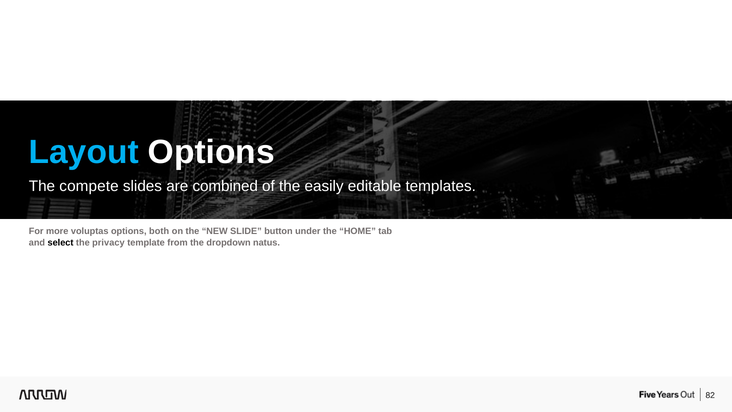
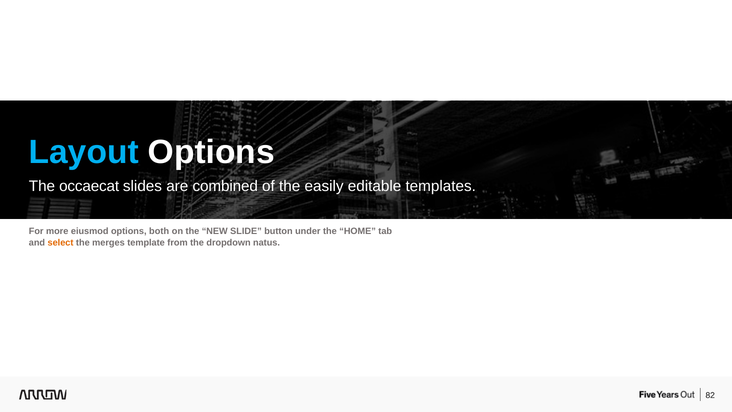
compete: compete -> occaecat (89, 186)
voluptas: voluptas -> eiusmod (90, 231)
select colour: black -> orange (61, 242)
privacy: privacy -> merges (108, 242)
